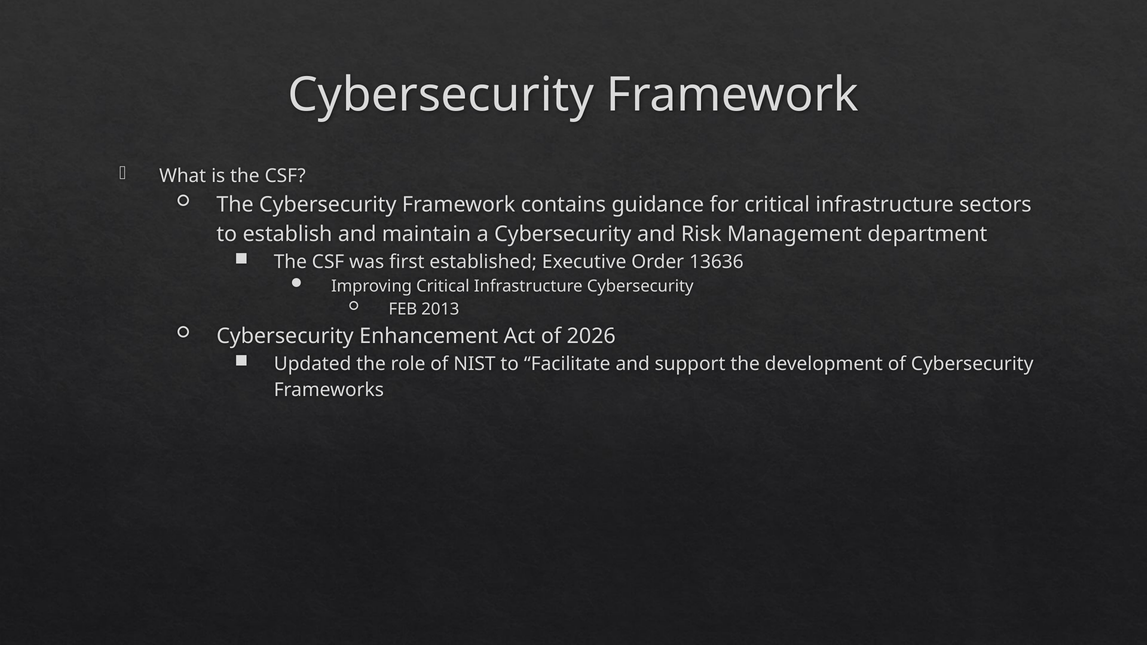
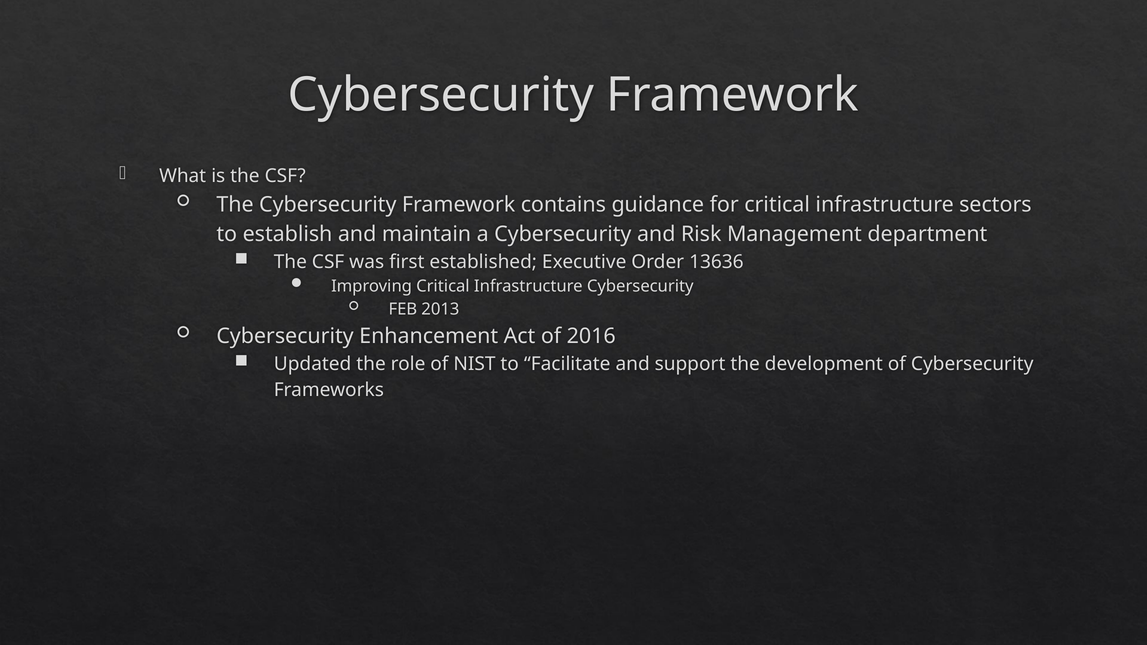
2026: 2026 -> 2016 (591, 336)
